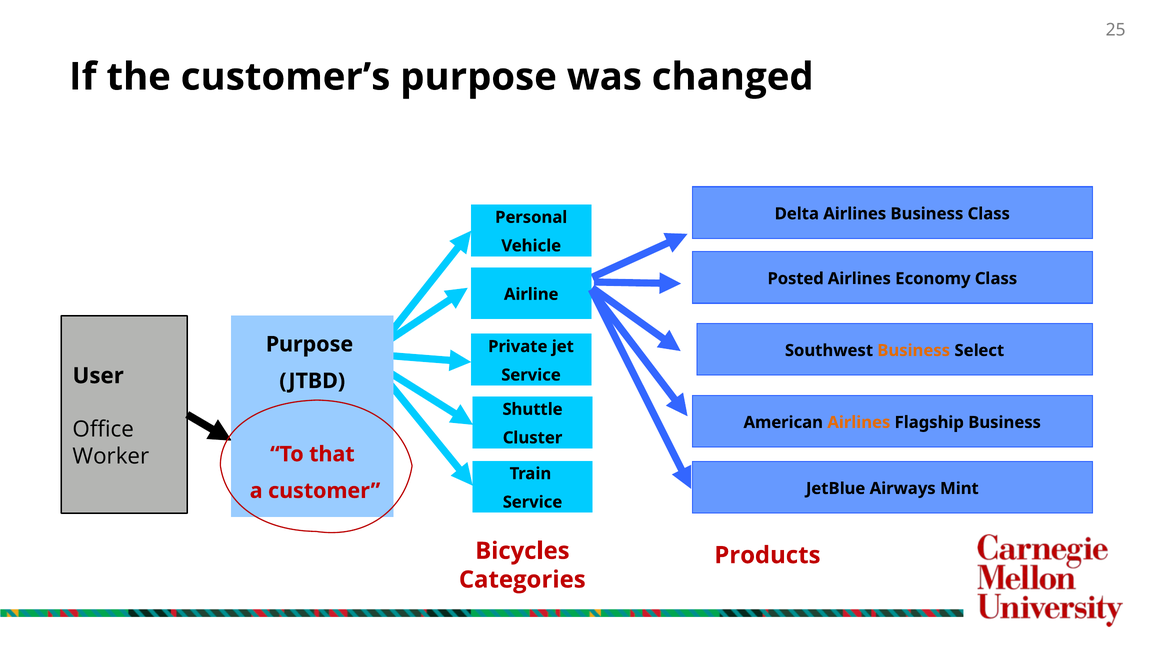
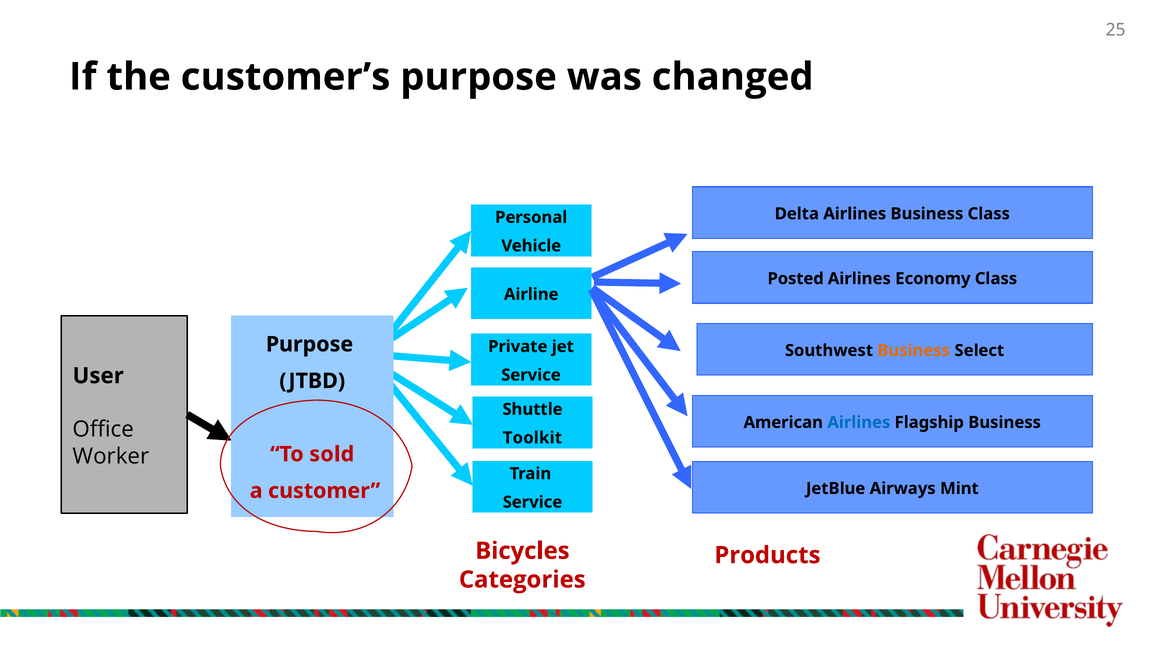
Airlines colour: orange -> blue (859, 422)
Cluster: Cluster -> Toolkit (532, 438)
that: that -> sold (332, 454)
